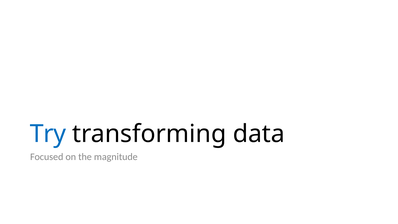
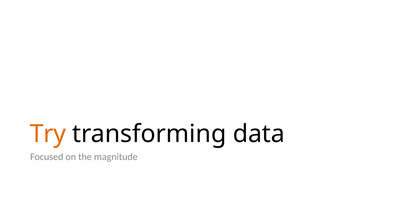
Try colour: blue -> orange (48, 134)
